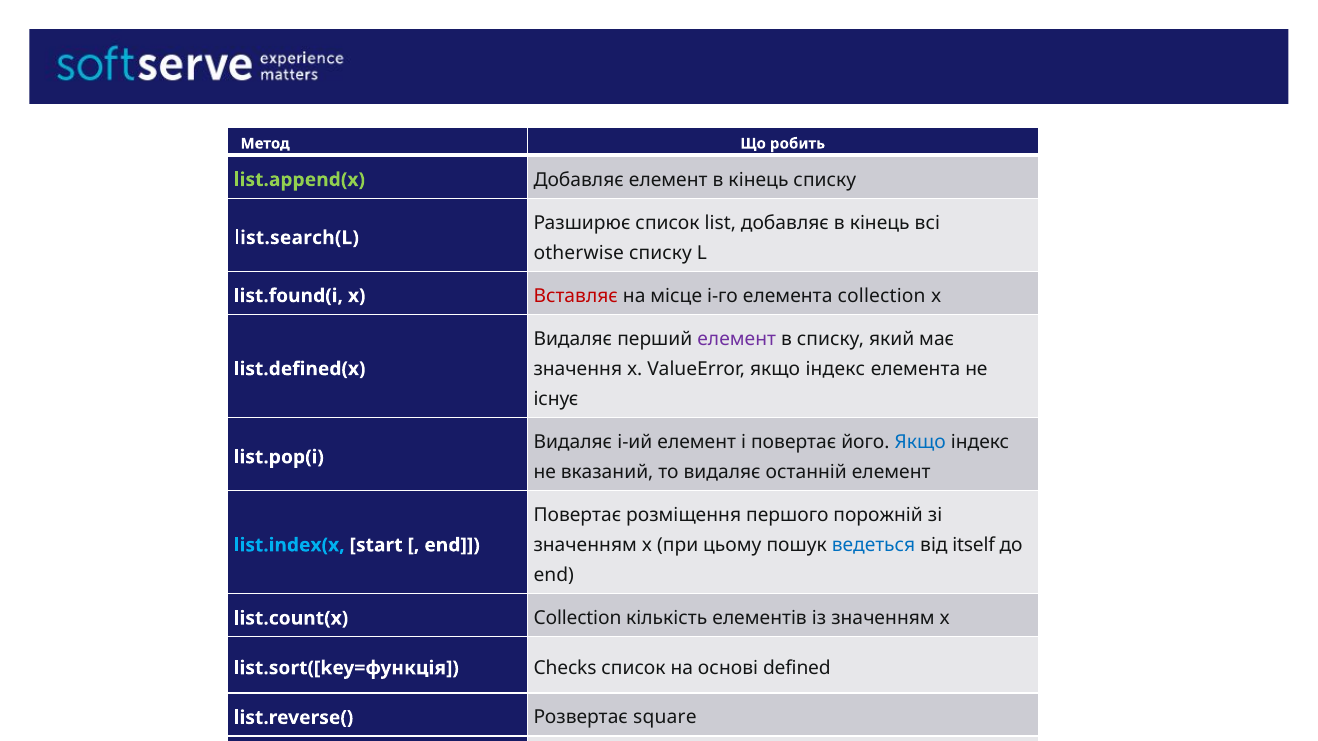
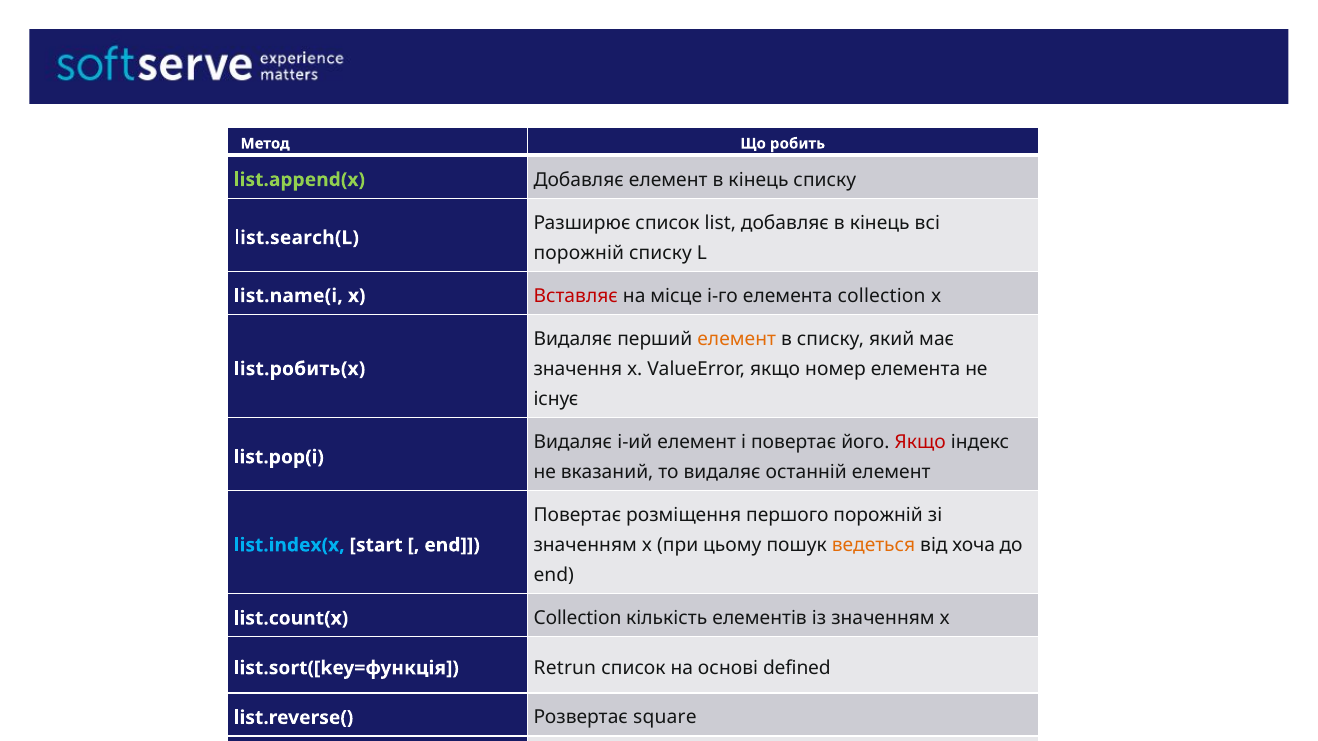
otherwise: otherwise -> порожній (579, 253)
list.found(i: list.found(i -> list.name(i (288, 296)
елемент colour: purple -> orange (737, 339)
ValueError якщо індекс: індекс -> номер (835, 369)
list.defined(x: list.defined(x -> list.робить(x (300, 369)
Якщо colour: blue -> red (920, 442)
ведеться colour: blue -> orange (874, 545)
itself: itself -> хоча (974, 545)
Checks: Checks -> Retrun (565, 668)
